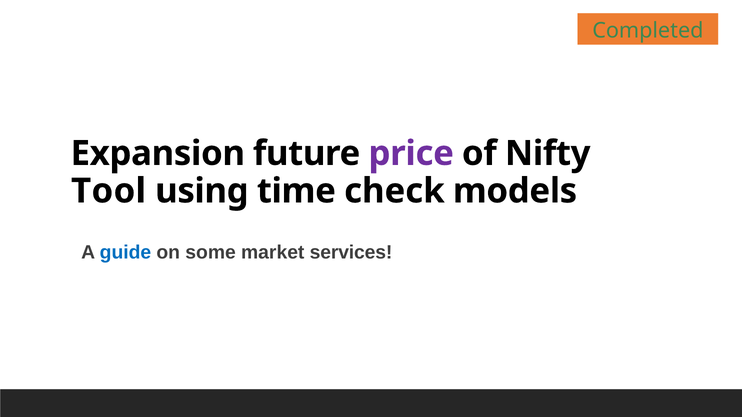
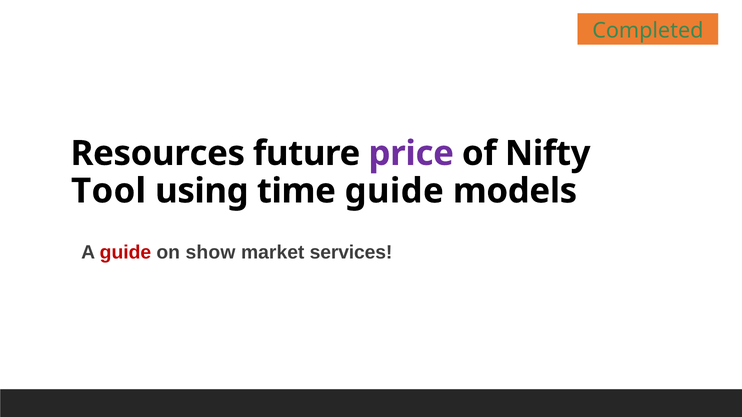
Expansion: Expansion -> Resources (158, 154)
time check: check -> guide (394, 191)
guide colour: blue -> red (125, 253)
some: some -> show (210, 253)
